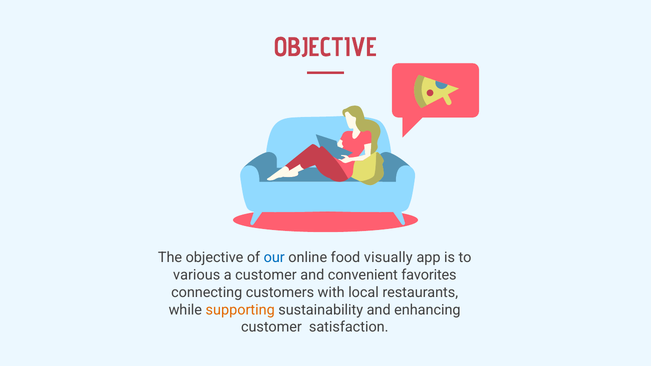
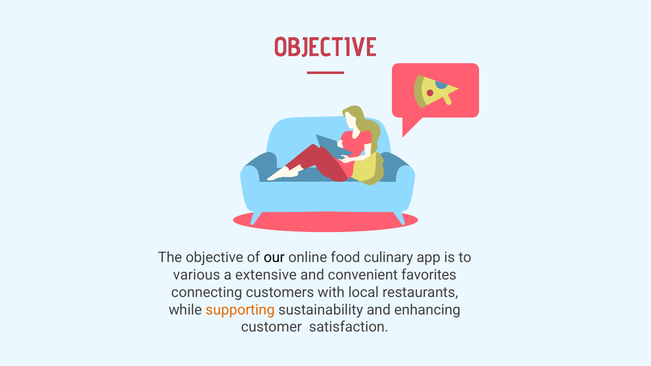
our colour: blue -> black (274, 258)
visually: visually -> culinary (388, 258)
a customer: customer -> extensive (266, 275)
